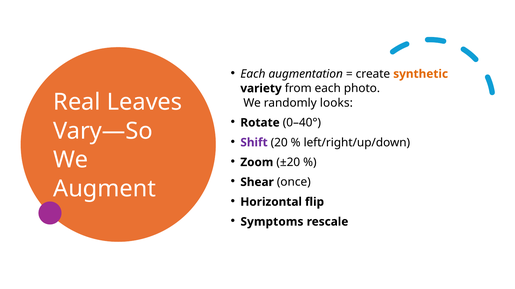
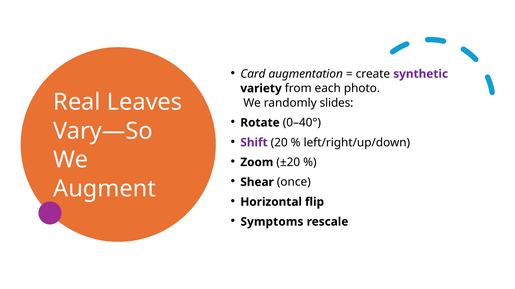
Each: Each -> Card (253, 74)
synthetic colour: orange -> purple (421, 74)
looks: looks -> slides (336, 103)
